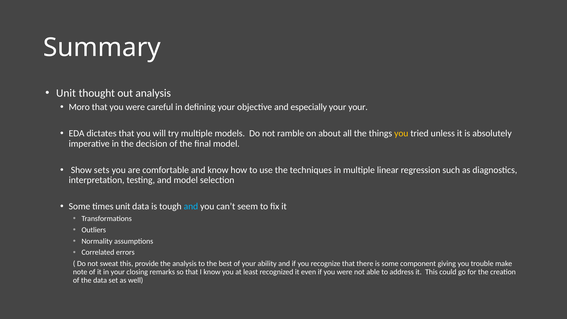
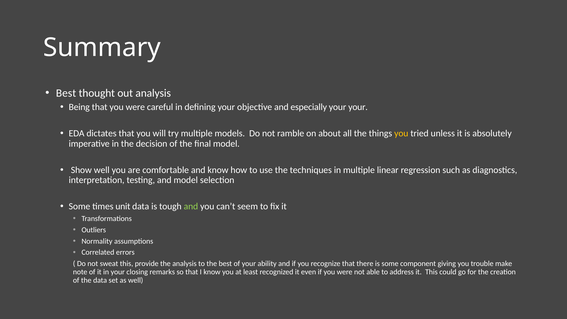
Unit: Unit -> Best (66, 93)
Moro: Moro -> Being (79, 107)
Show sets: sets -> well (102, 170)
and colour: light blue -> light green (191, 206)
